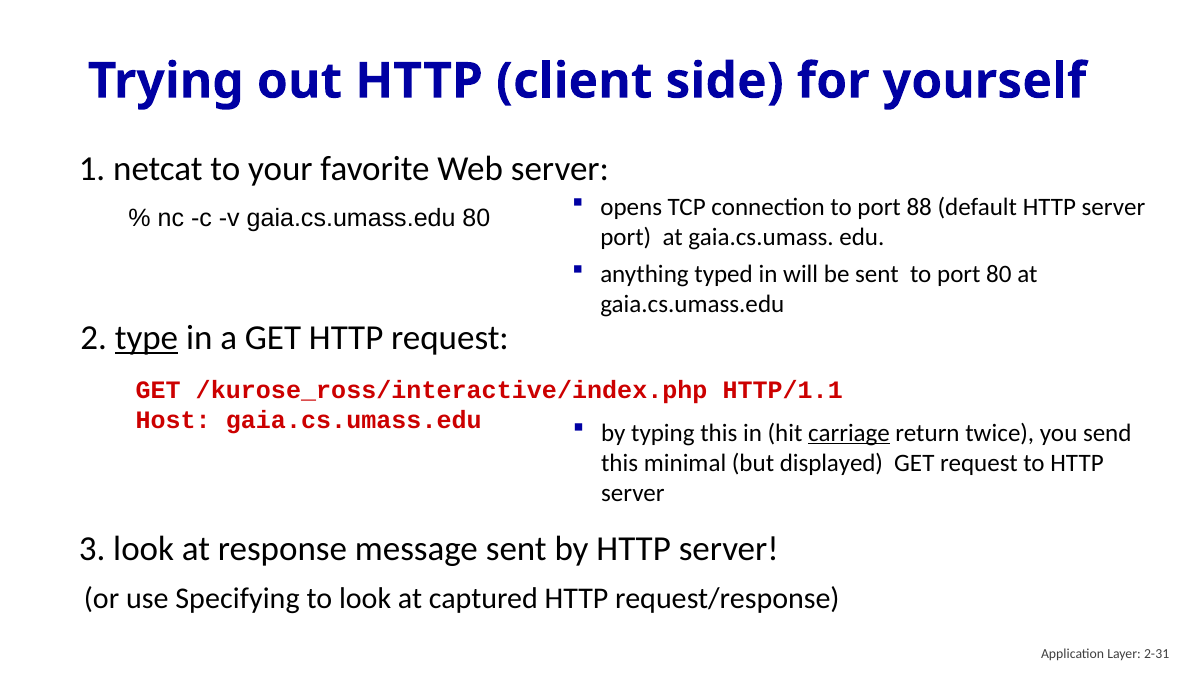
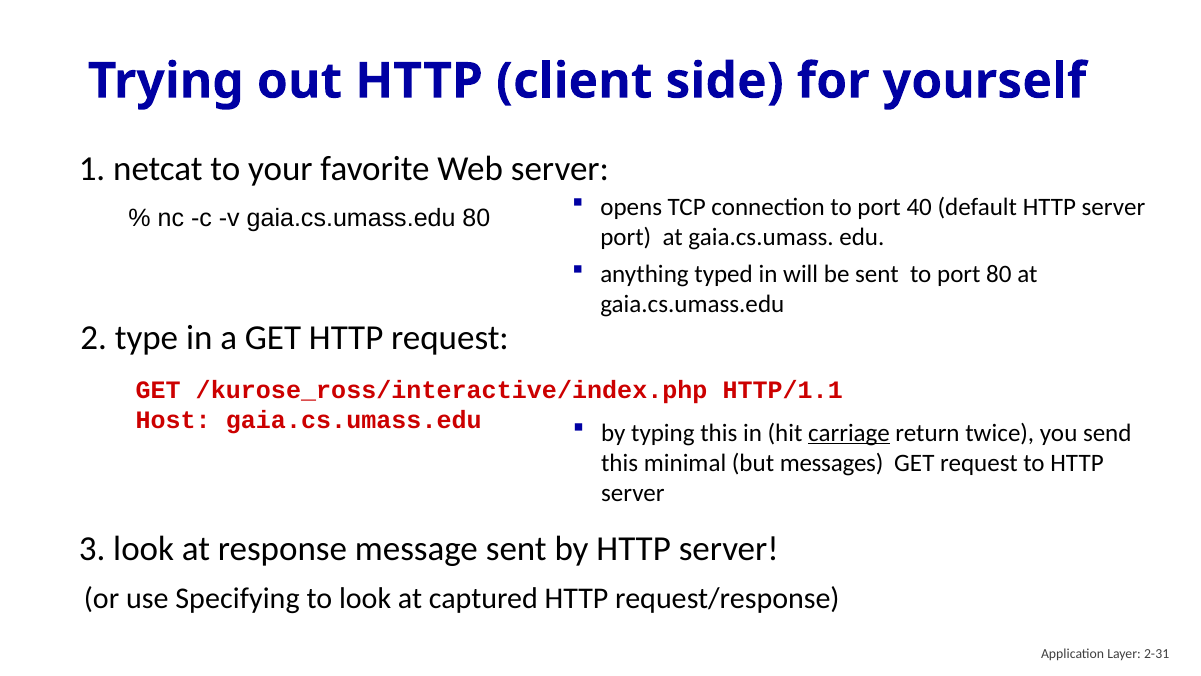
88: 88 -> 40 (919, 207)
type underline: present -> none (146, 338)
displayed: displayed -> messages (832, 462)
